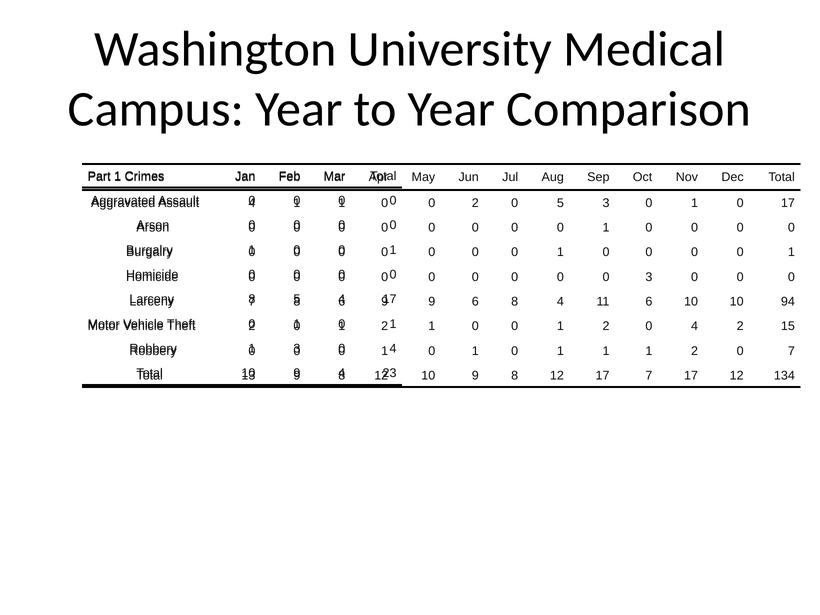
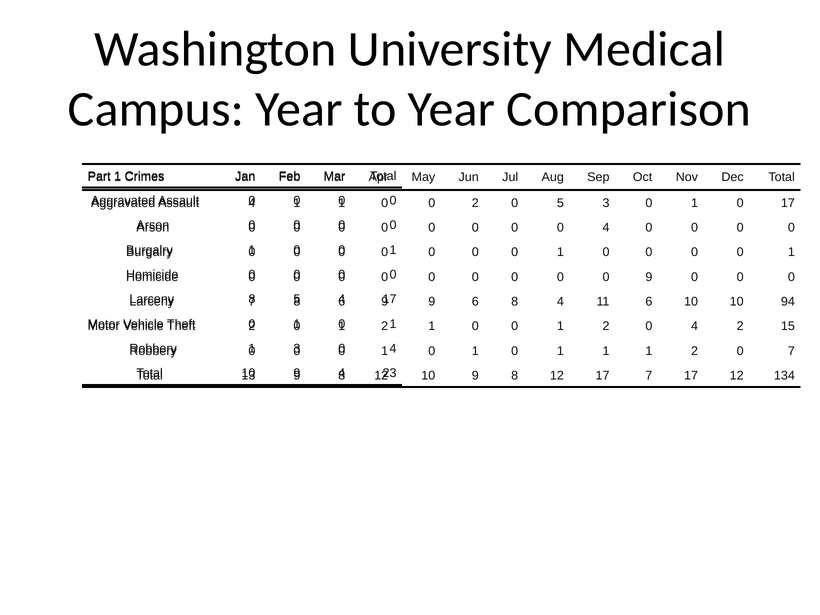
1: 1 -> 4 (606, 228)
0 3: 3 -> 9 (649, 277)
